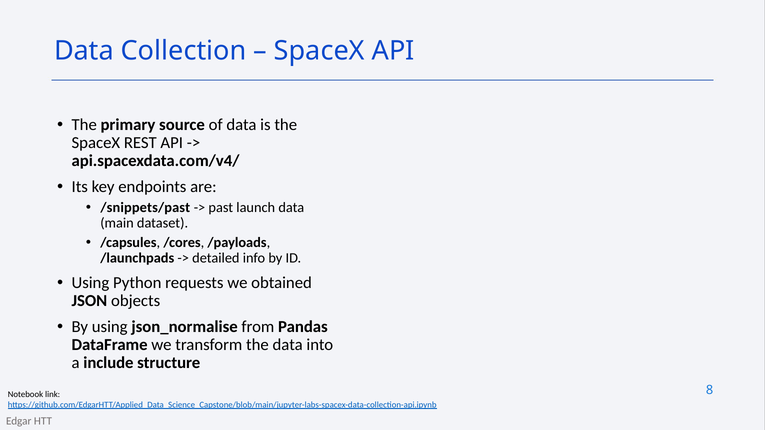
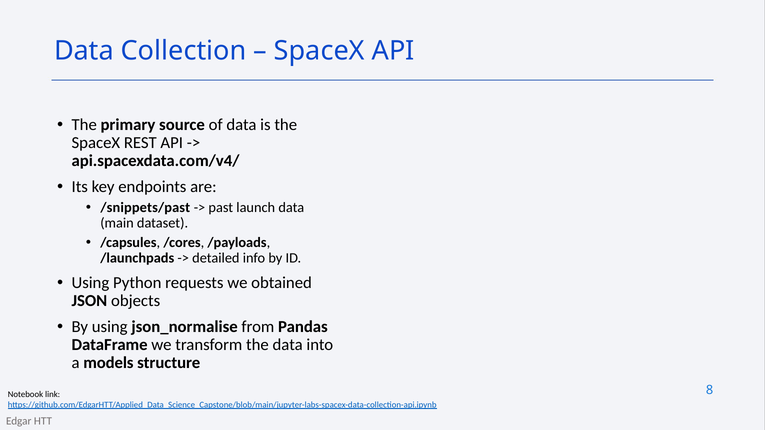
include: include -> models (108, 363)
